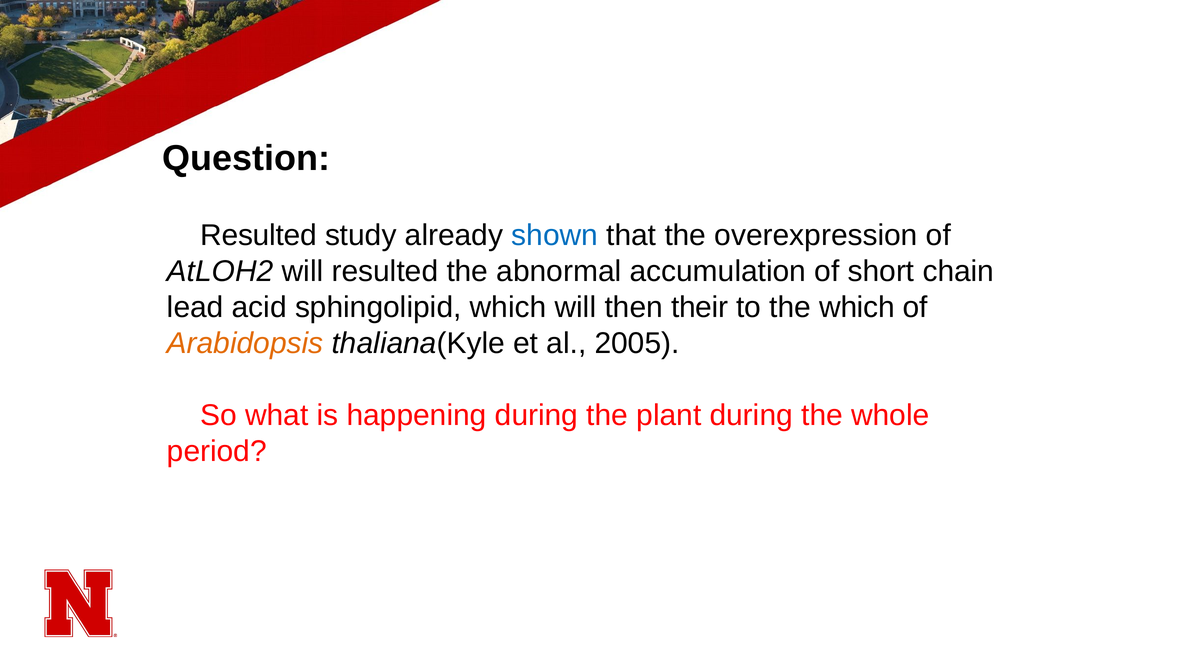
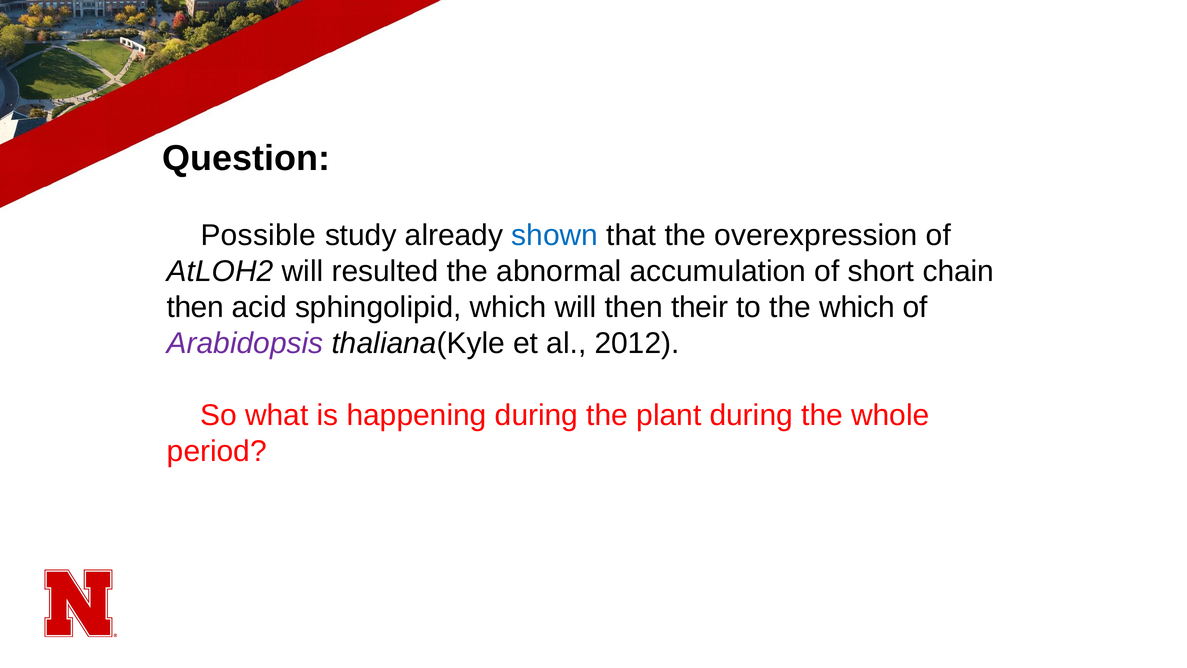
Resulted: Resulted -> Possible (258, 235)
lead: lead -> then (195, 307)
Arabidopsis colour: orange -> purple (245, 343)
2005: 2005 -> 2012 (637, 343)
